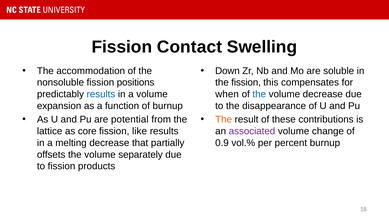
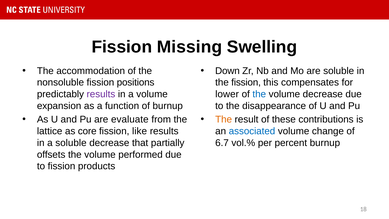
Contact: Contact -> Missing (189, 47)
results colour: blue -> purple (101, 94)
when: when -> lower (227, 94)
potential: potential -> evaluate (130, 119)
associated colour: purple -> blue (252, 131)
a melting: melting -> soluble (71, 143)
0.9: 0.9 -> 6.7 (222, 143)
separately: separately -> performed (141, 154)
